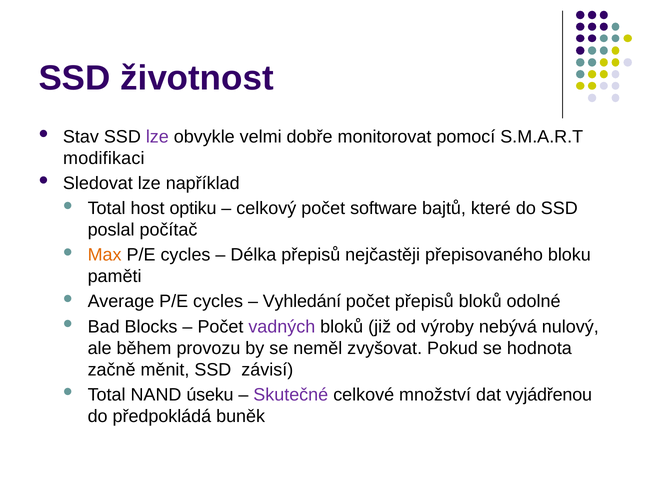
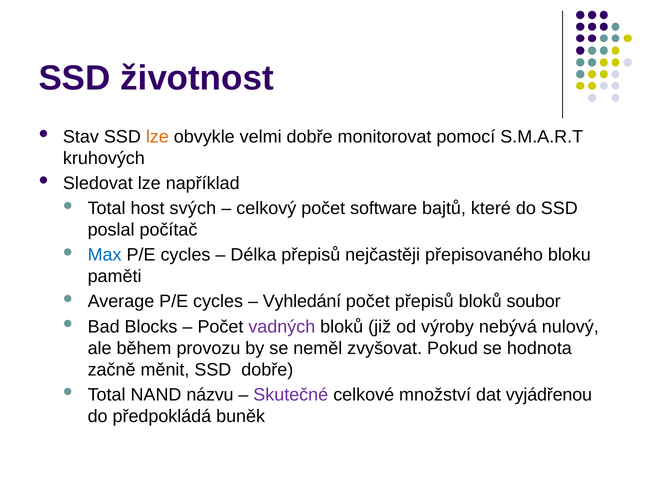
lze colour: purple -> orange (157, 137)
modifikaci: modifikaci -> kruhových (104, 158)
optiku: optiku -> svých (193, 209)
Max colour: orange -> blue (105, 255)
odolné: odolné -> soubor (534, 302)
SSD závisí: závisí -> dobře (267, 370)
úseku: úseku -> názvu (210, 395)
